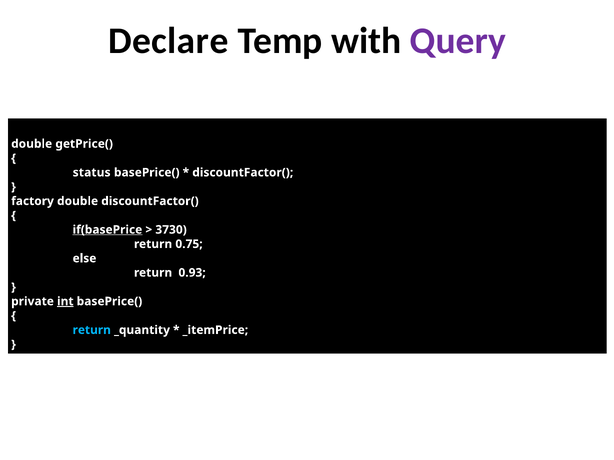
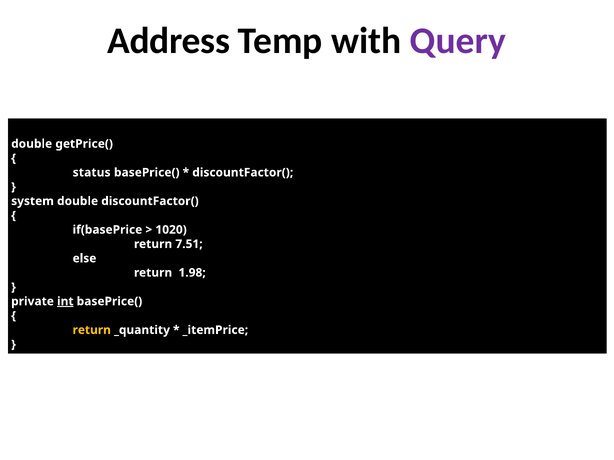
Declare: Declare -> Address (169, 41)
factory: factory -> system (33, 201)
if(basePrice underline: present -> none (107, 230)
3730: 3730 -> 1020 (171, 230)
0.75: 0.75 -> 7.51 (189, 244)
0.93: 0.93 -> 1.98 (192, 273)
return colour: light blue -> yellow (92, 330)
